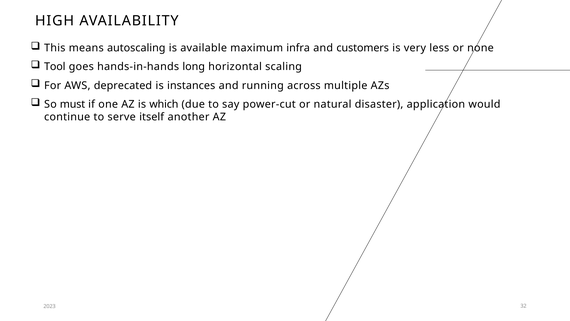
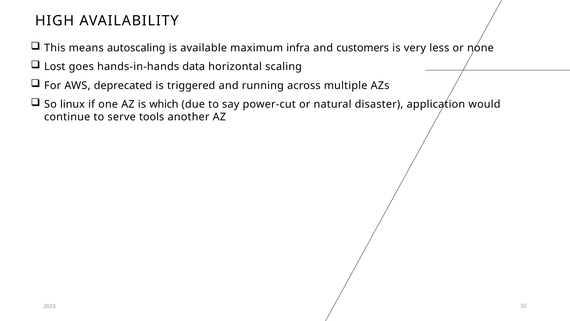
Tool: Tool -> Lost (55, 67)
long: long -> data (194, 67)
instances: instances -> triggered (191, 85)
must: must -> linux (72, 104)
itself: itself -> tools (152, 117)
